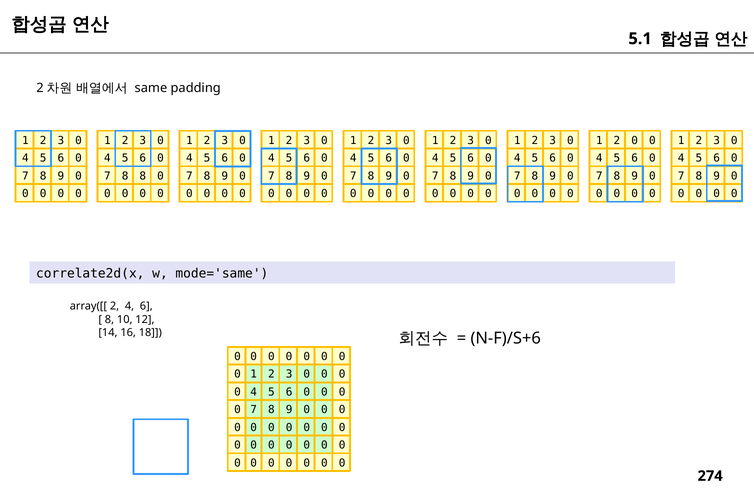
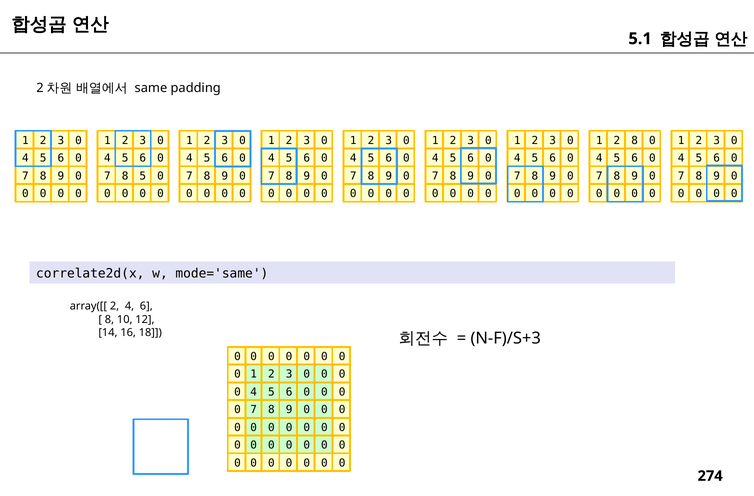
2 0: 0 -> 8 (635, 140)
8 8: 8 -> 5 (143, 176)
N-F)/S+6: N-F)/S+6 -> N-F)/S+3 (506, 338)
